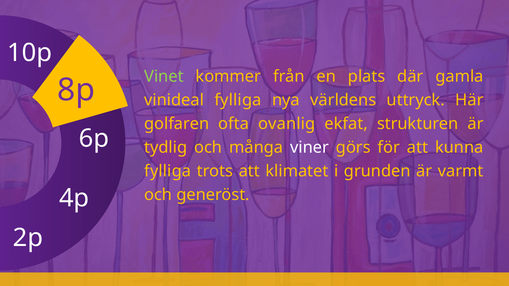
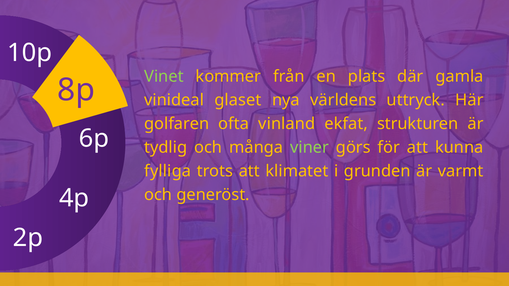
vinideal fylliga: fylliga -> glaset (238, 100)
ovanlig: ovanlig -> vinland (287, 124)
viner colour: white -> light green (310, 148)
